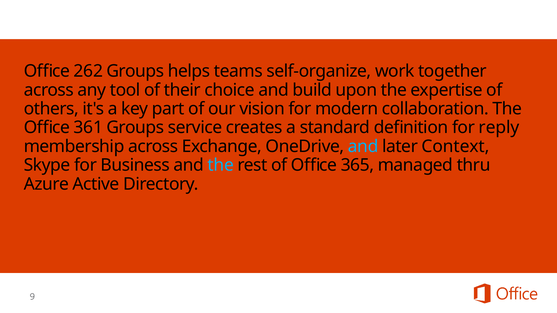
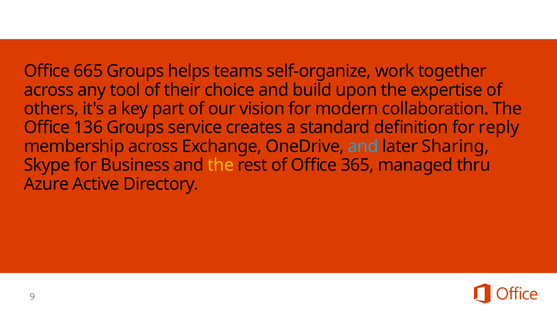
262: 262 -> 665 (88, 71)
361: 361 -> 136 (88, 128)
Context: Context -> Sharing (455, 147)
the colour: light blue -> yellow (221, 165)
